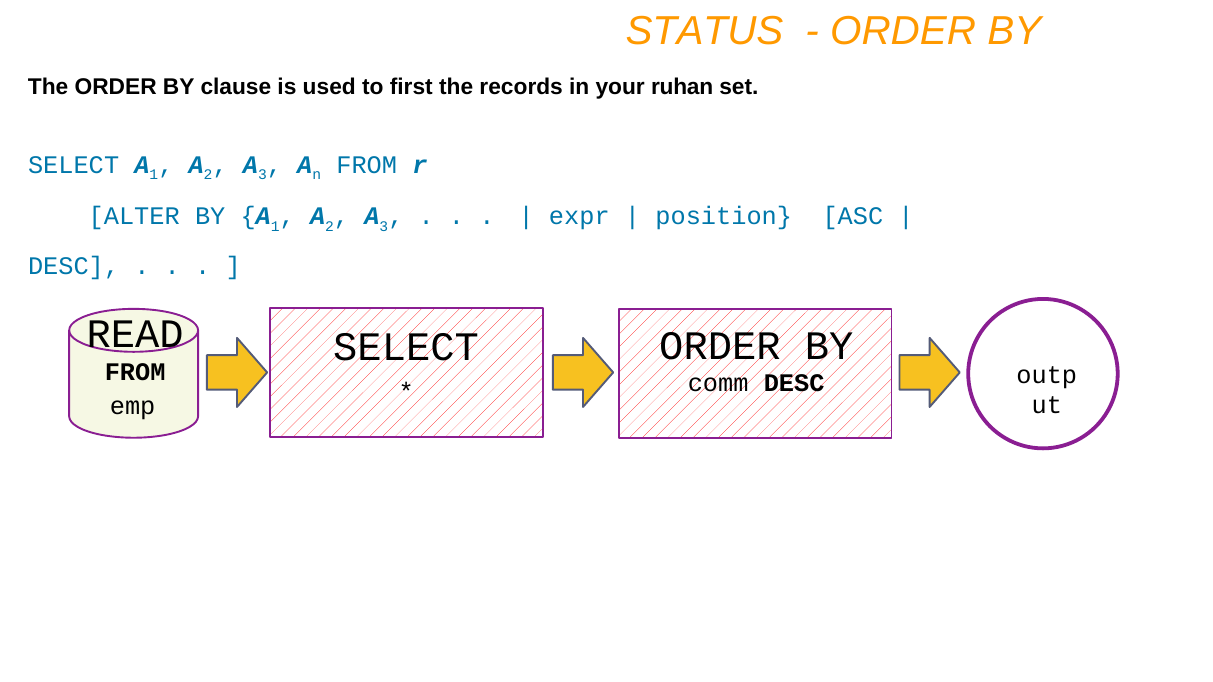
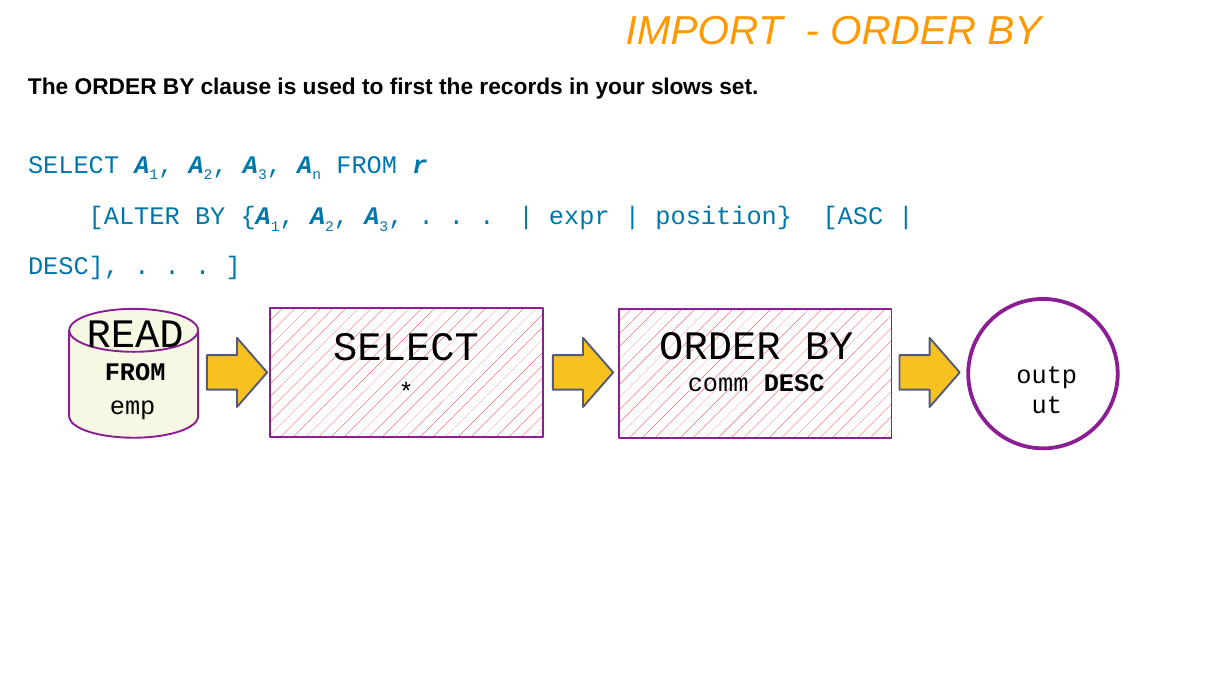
STATUS: STATUS -> IMPORT (704, 32)
ruhan: ruhan -> slows (682, 87)
